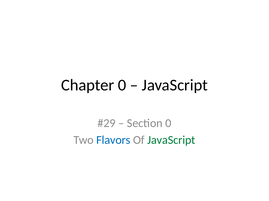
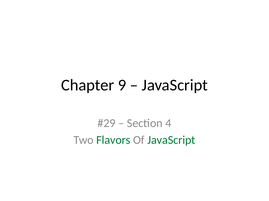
Chapter 0: 0 -> 9 (122, 85)
Section 0: 0 -> 4 (168, 124)
Flavors colour: blue -> green (113, 140)
